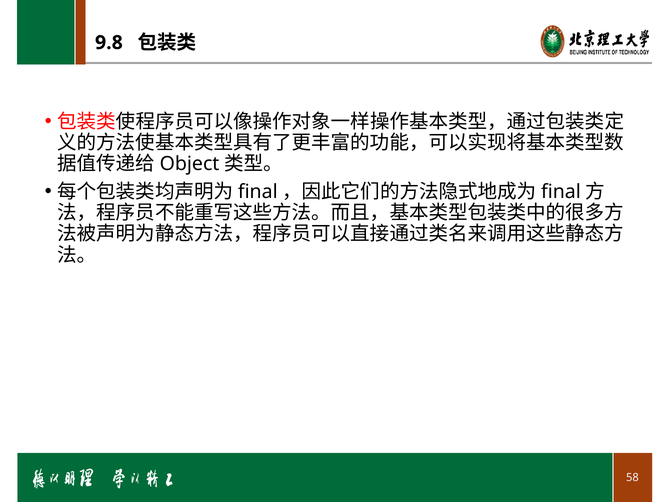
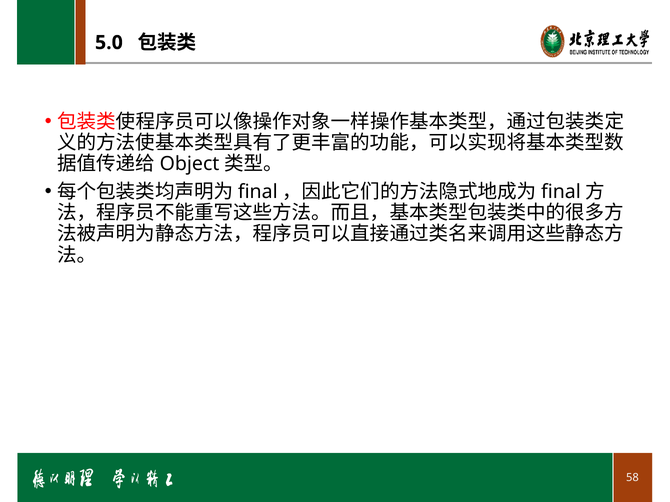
9.8: 9.8 -> 5.0 (109, 43)
